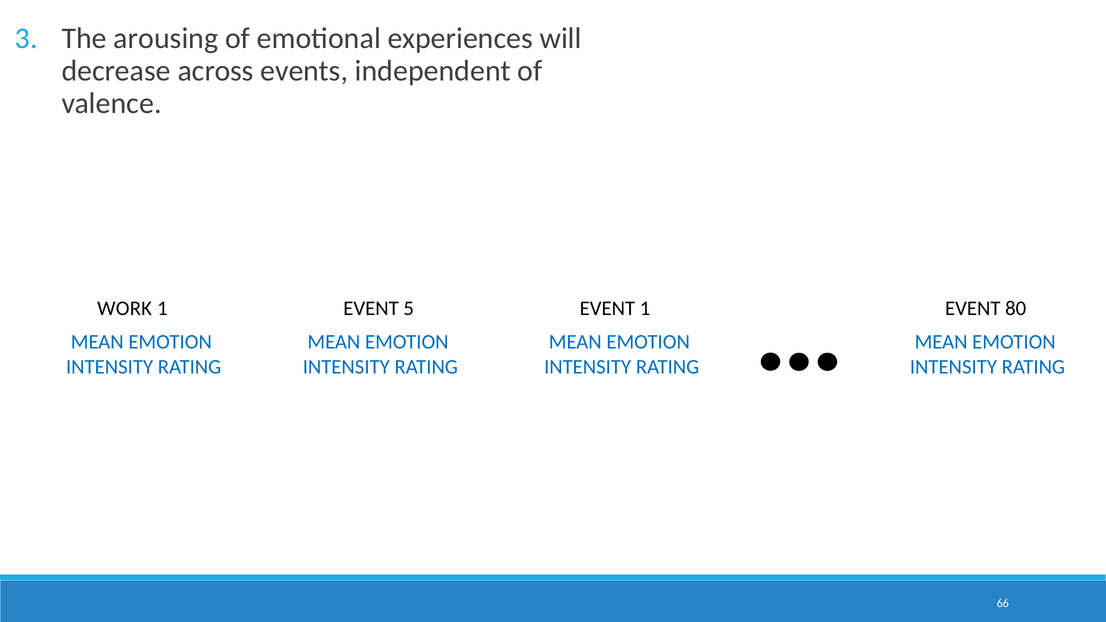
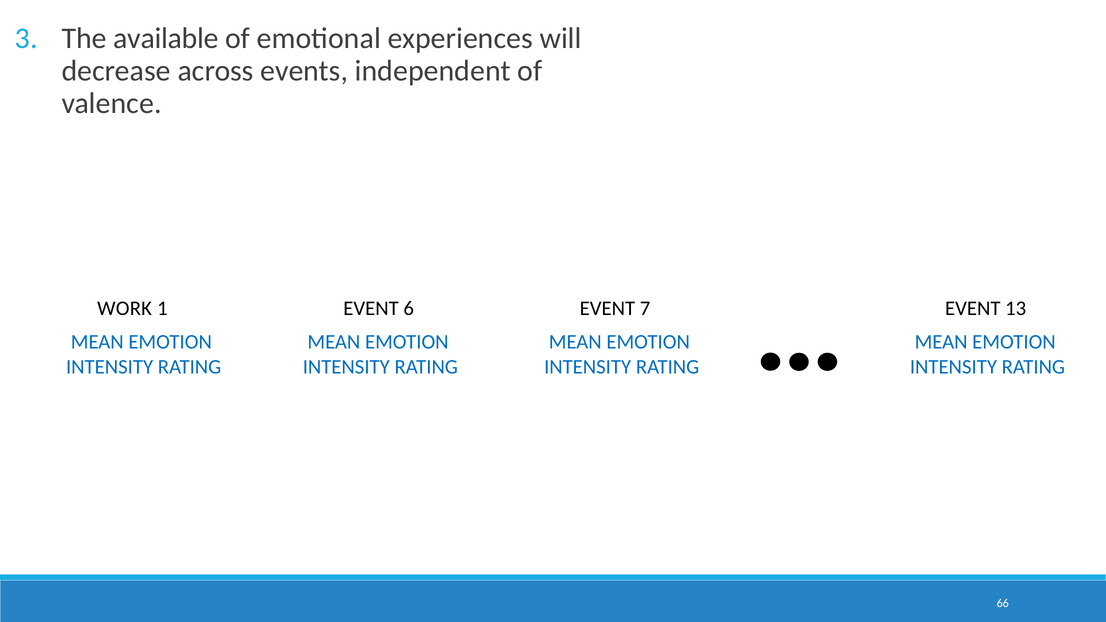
arousing: arousing -> available (166, 38)
5: 5 -> 6 (409, 309)
EVENT 1: 1 -> 7 (645, 309)
80: 80 -> 13 (1016, 309)
